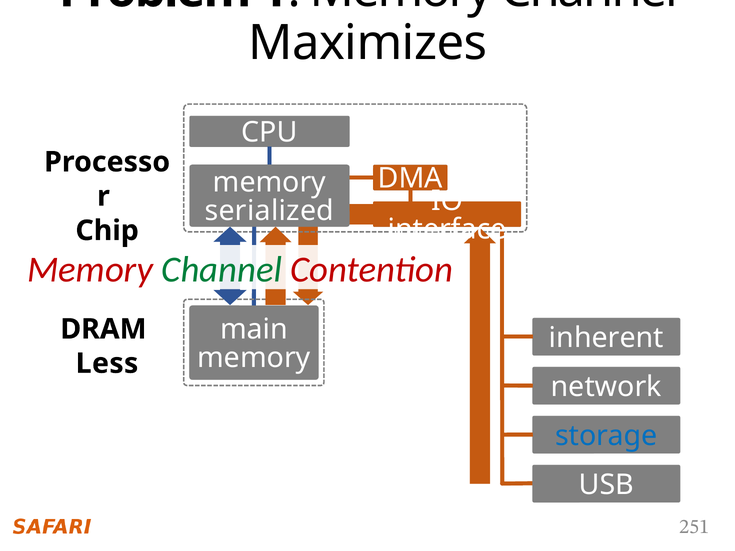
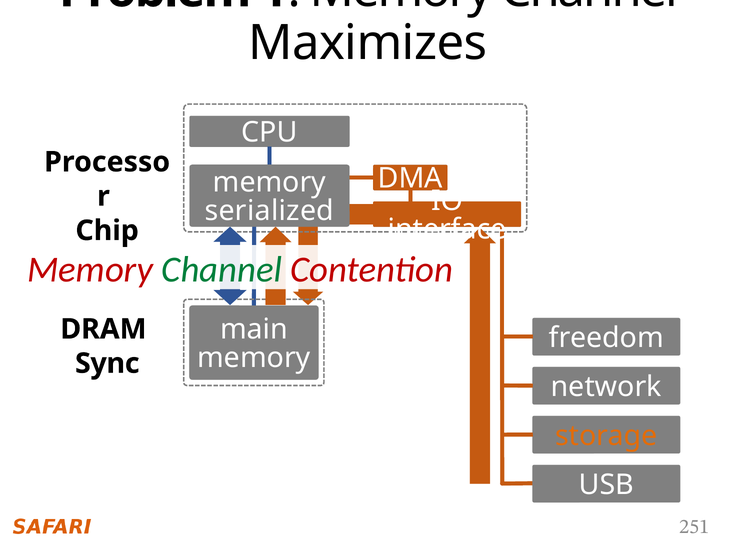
inherent: inherent -> freedom (606, 338)
Less: Less -> Sync (107, 364)
storage colour: blue -> orange (606, 436)
